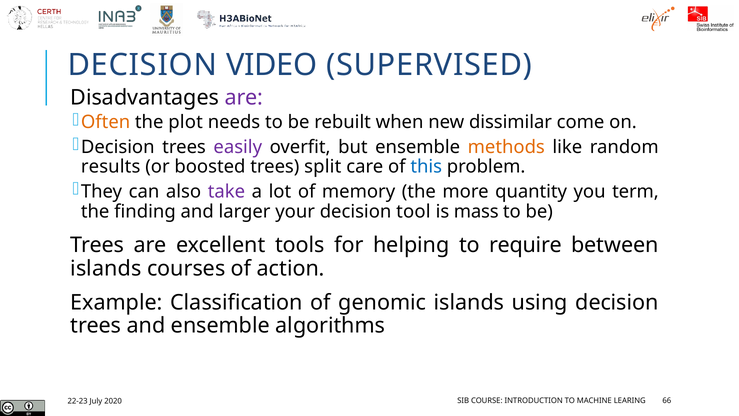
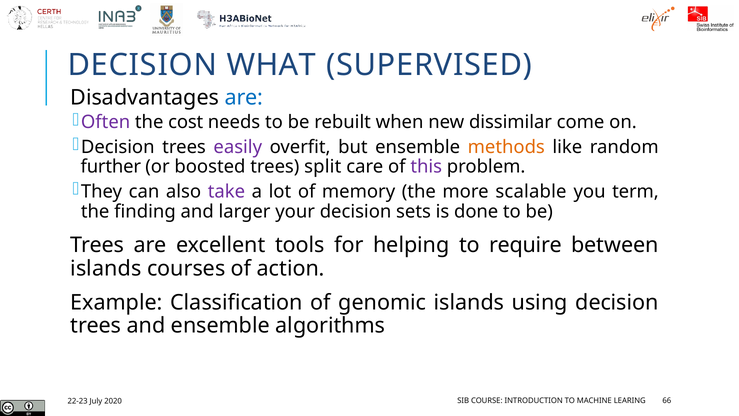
VIDEO: VIDEO -> WHAT (271, 65)
are colour: purple -> blue (244, 98)
Often colour: orange -> purple (106, 122)
plot: plot -> cost (186, 122)
results: results -> further (111, 167)
this colour: blue -> purple (426, 167)
quantity: quantity -> scalable (531, 191)
tool: tool -> sets (414, 211)
mass: mass -> done (476, 211)
